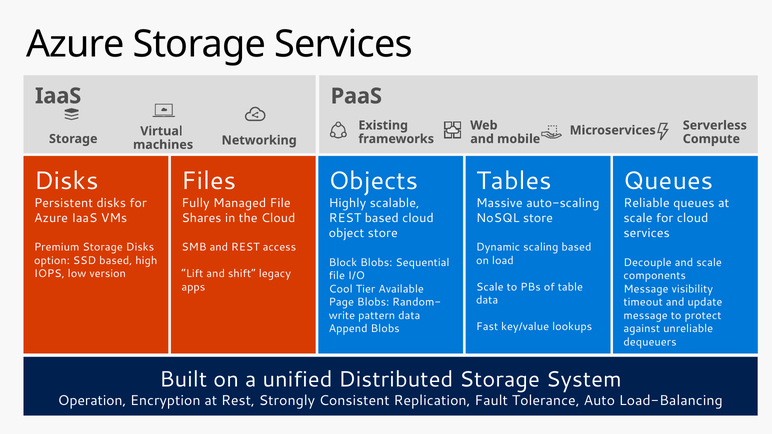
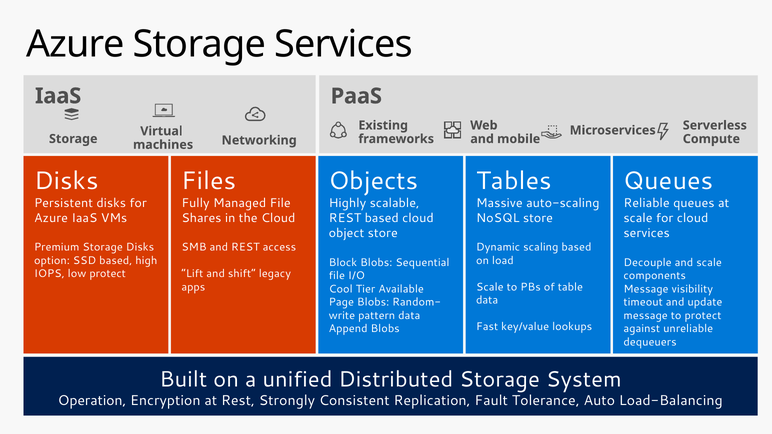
low version: version -> protect (108, 274)
